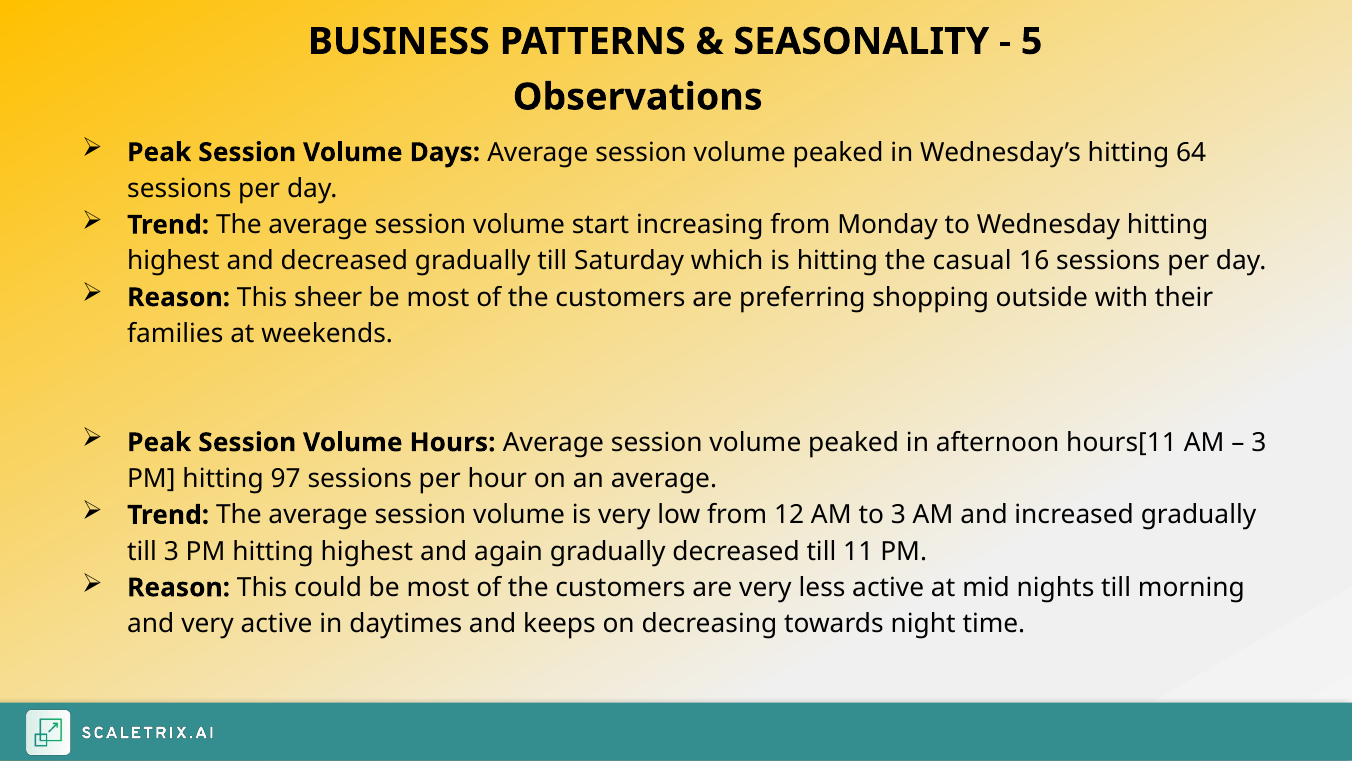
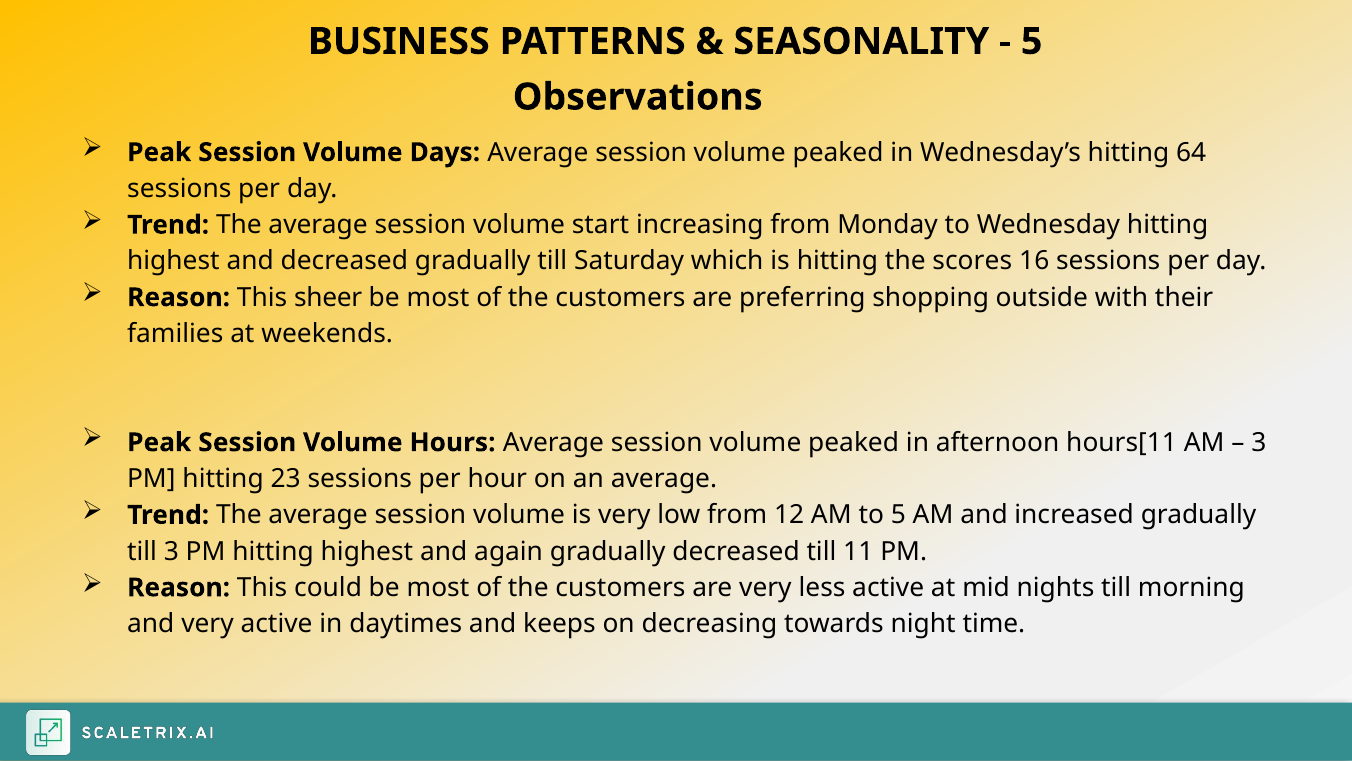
casual: casual -> scores (972, 261)
97: 97 -> 23 (286, 479)
to 3: 3 -> 5 (898, 515)
